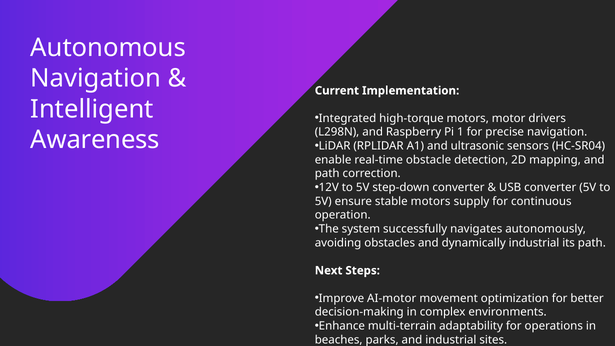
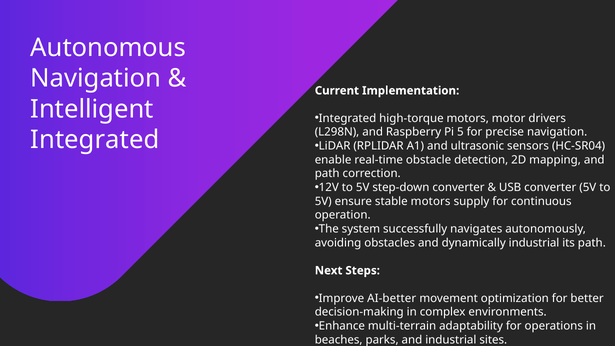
1: 1 -> 5 (460, 132)
Awareness: Awareness -> Integrated (95, 140)
AI-motor: AI-motor -> AI-better (392, 298)
